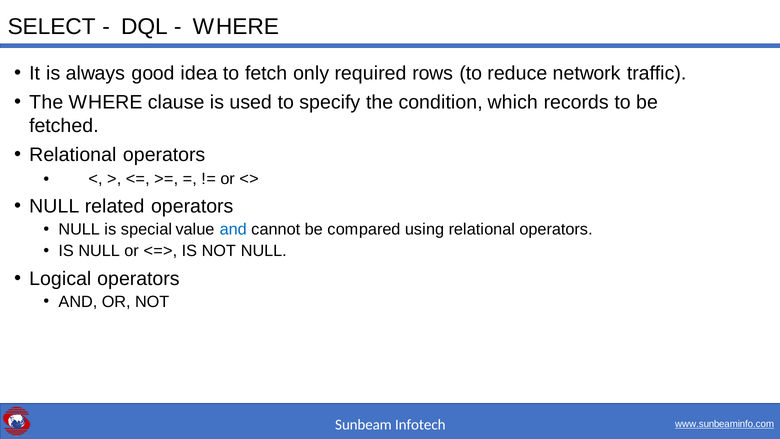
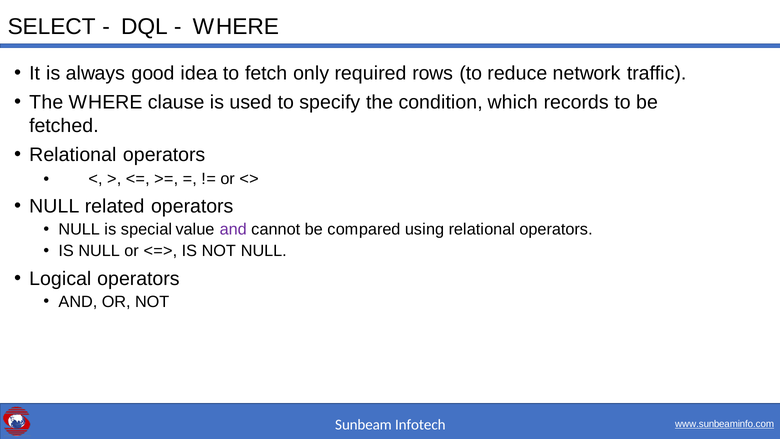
and colour: blue -> purple (233, 229)
